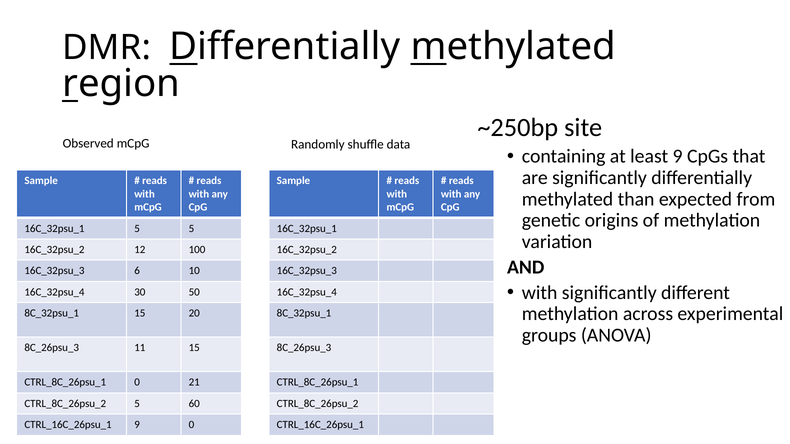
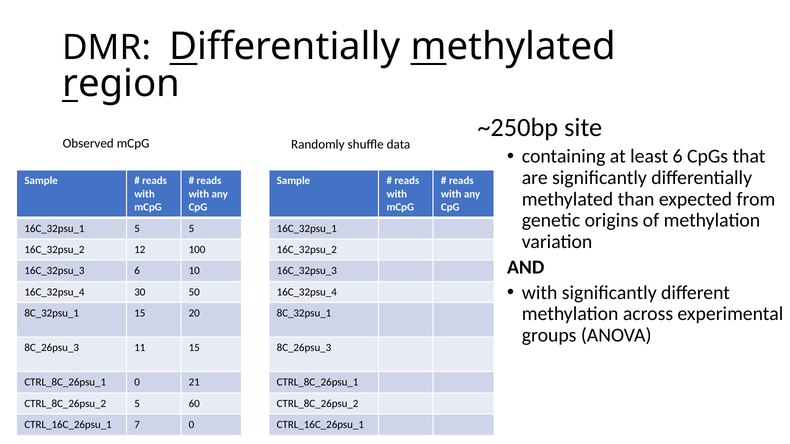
least 9: 9 -> 6 (678, 157)
9: 9 -> 7 (137, 425)
